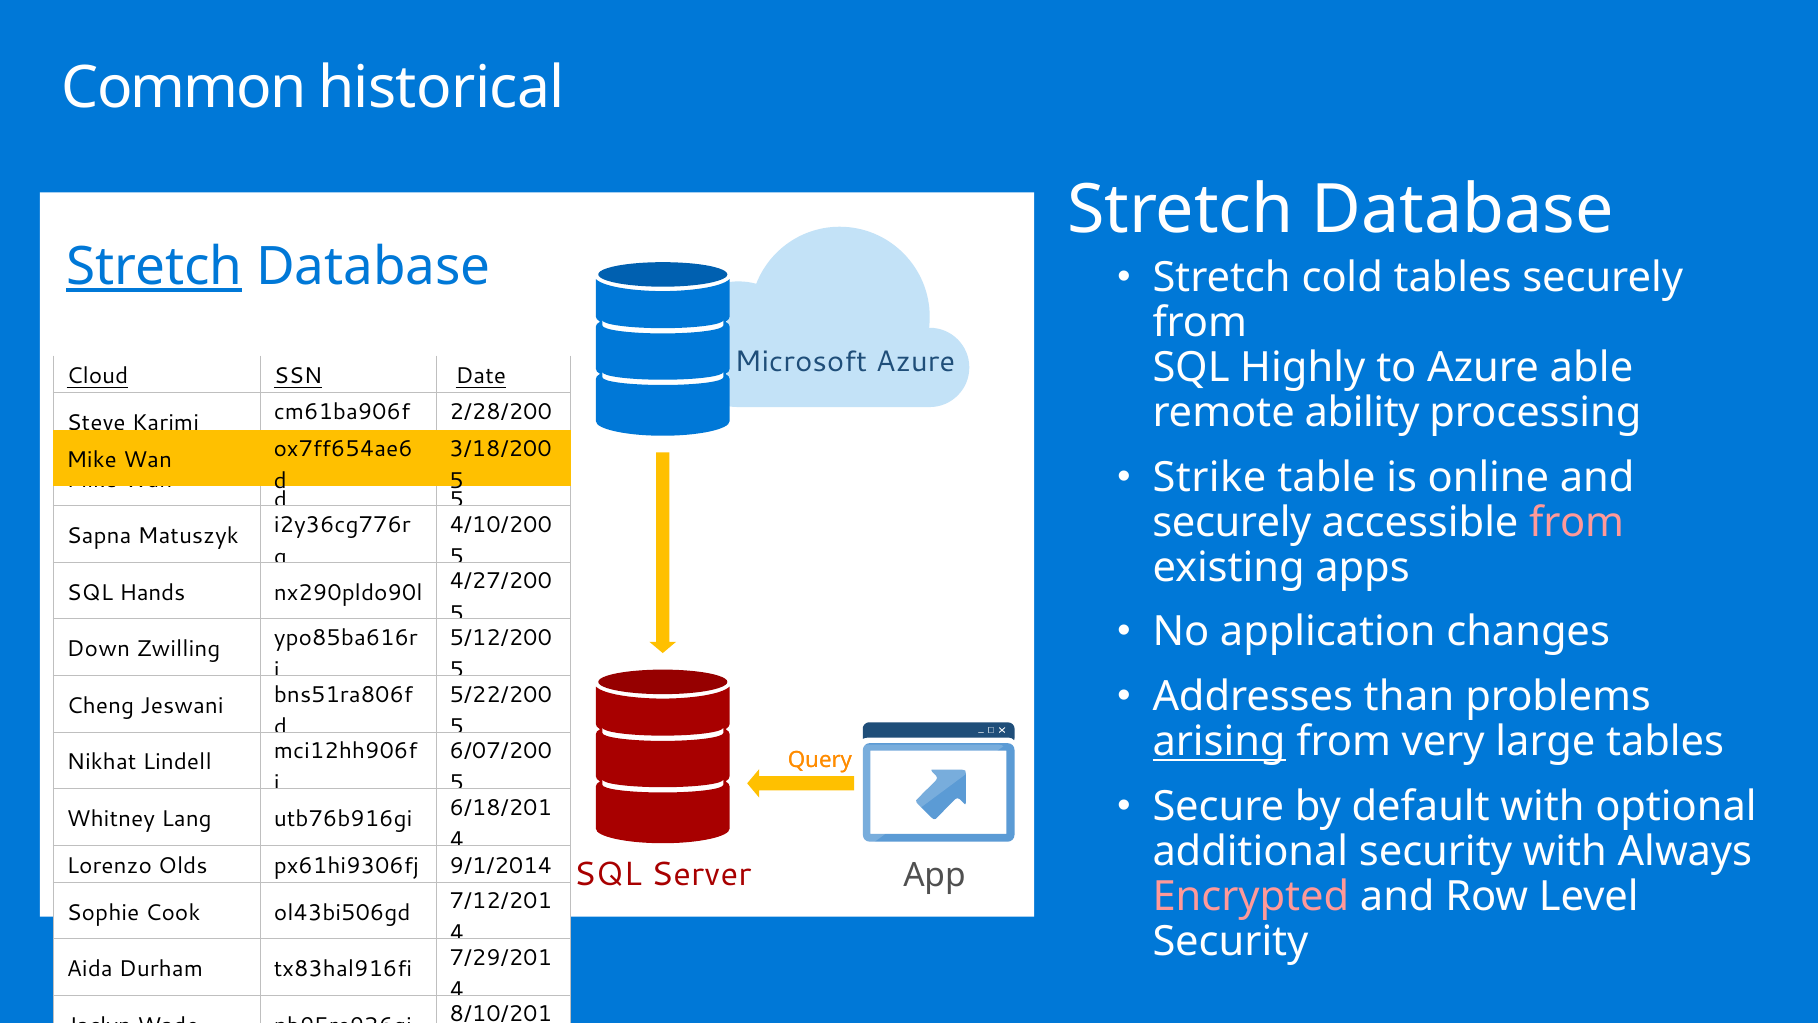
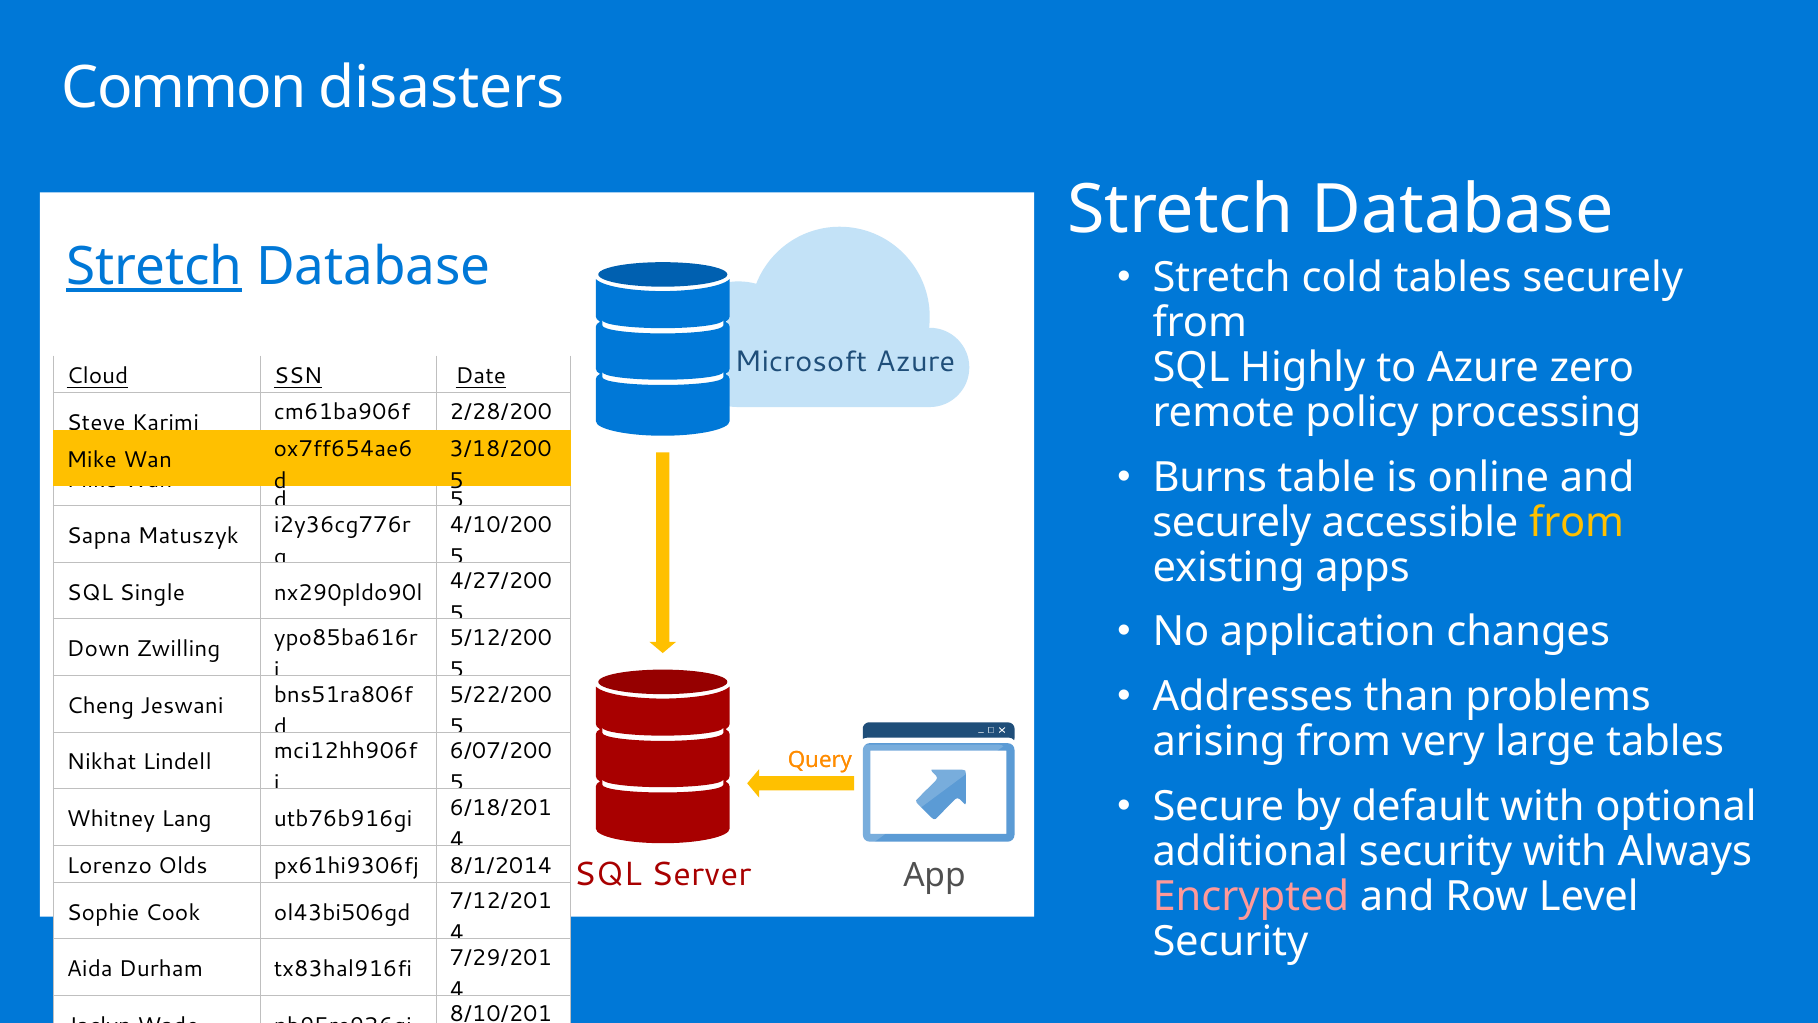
historical: historical -> disasters (441, 88)
able: able -> zero (1592, 368)
ability: ability -> policy (1362, 413)
Strike: Strike -> Burns (1210, 477)
from colour: pink -> yellow (1577, 522)
Hands: Hands -> Single (152, 593)
arising underline: present -> none (1219, 742)
9/1/2014: 9/1/2014 -> 8/1/2014 (501, 866)
